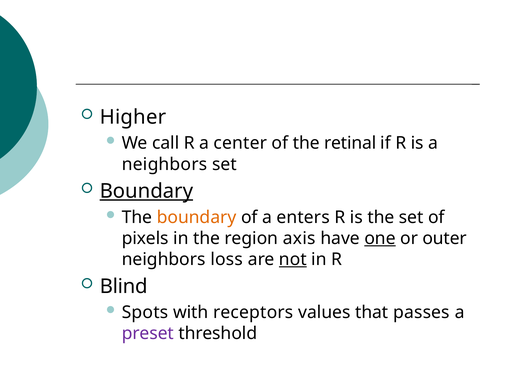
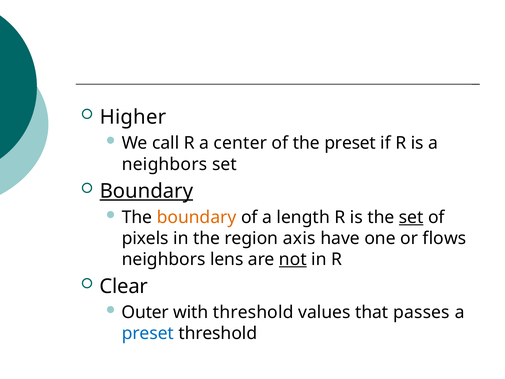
the retinal: retinal -> preset (350, 143)
enters: enters -> length (303, 217)
set underline: none -> present (411, 217)
one underline: present -> none (380, 238)
outer: outer -> flows (444, 238)
loss: loss -> lens (227, 259)
Blind: Blind -> Clear (124, 286)
Spots: Spots -> Outer (145, 312)
with receptors: receptors -> threshold (253, 312)
preset colour: purple -> blue (148, 333)
